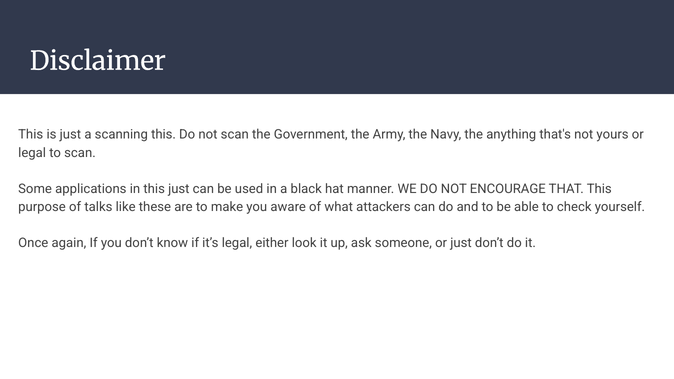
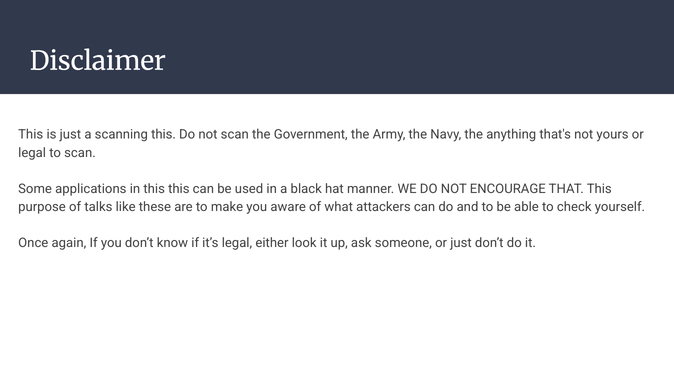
this just: just -> this (179, 189)
